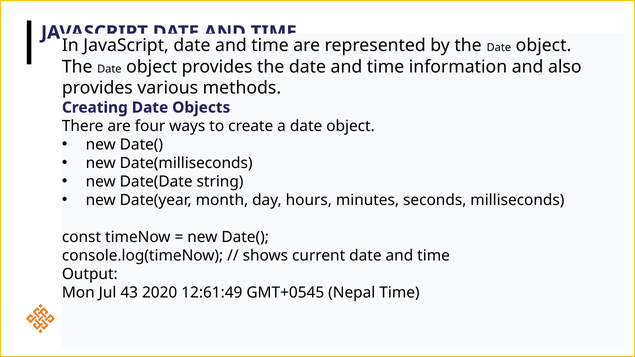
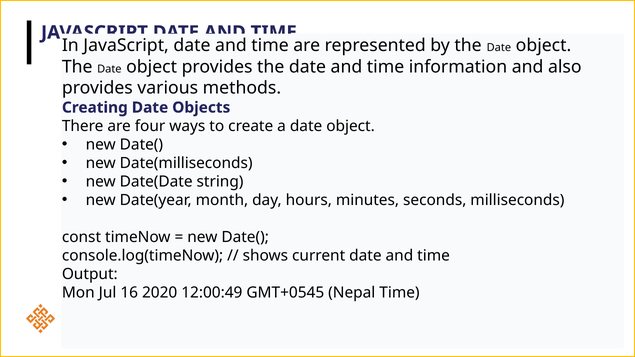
43: 43 -> 16 (129, 293)
12:61:49: 12:61:49 -> 12:00:49 (212, 293)
